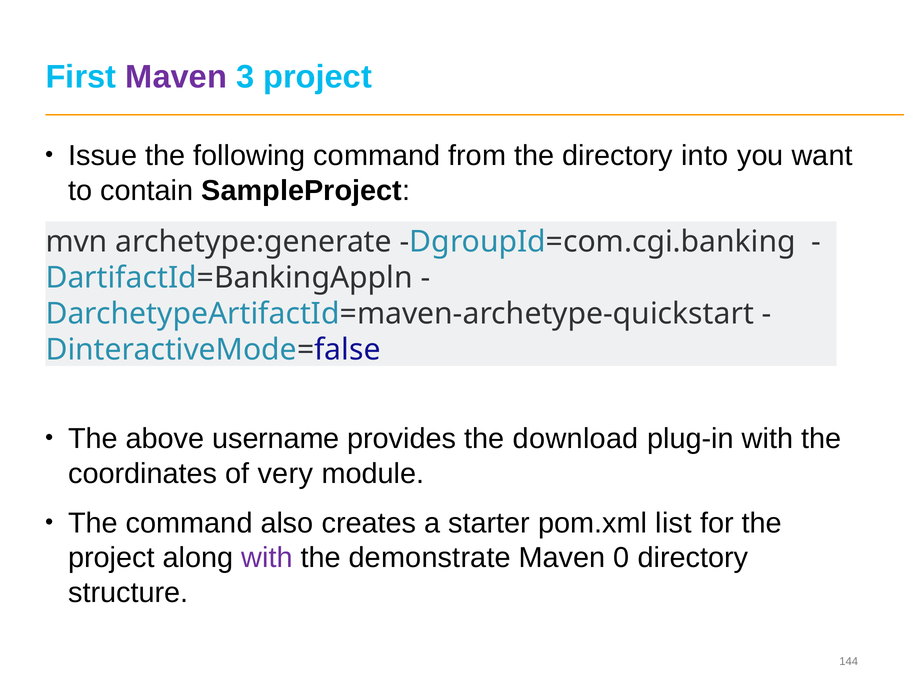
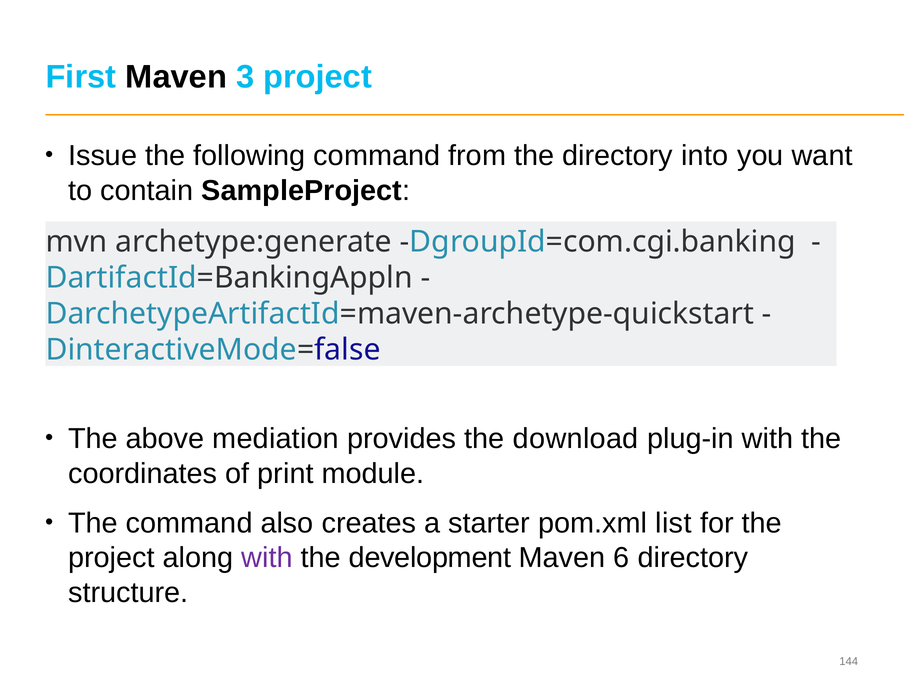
Maven colour: purple -> black (176, 77)
username: username -> mediation (276, 439)
very: very -> print (285, 474)
demonstrate: demonstrate -> development (430, 558)
0: 0 -> 6 (622, 558)
